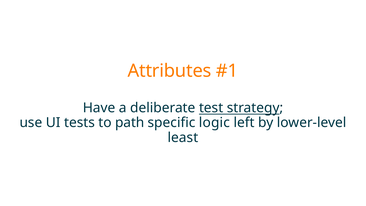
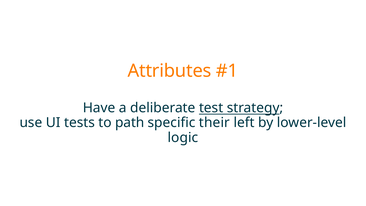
logic: logic -> their (214, 123)
least: least -> logic (183, 137)
